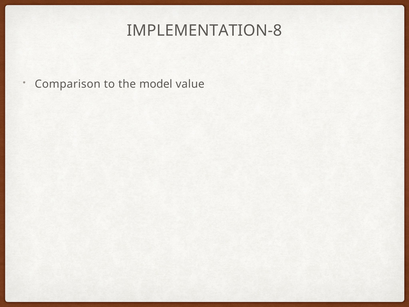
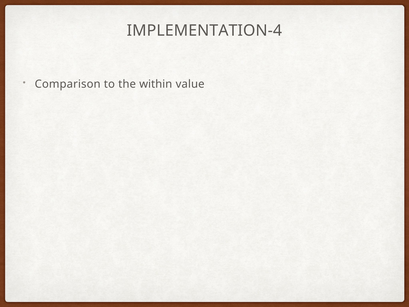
IMPLEMENTATION-8: IMPLEMENTATION-8 -> IMPLEMENTATION-4 (204, 31)
model: model -> within (156, 84)
